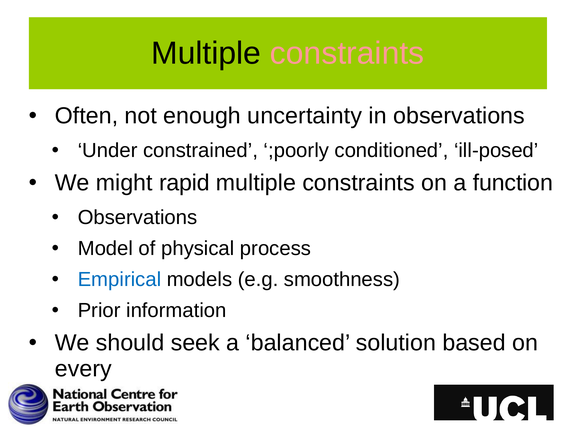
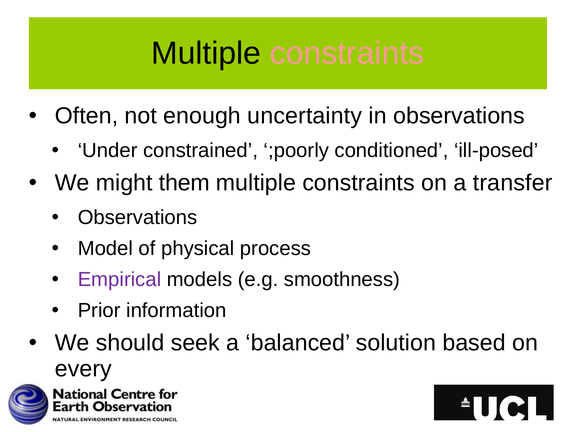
rapid: rapid -> them (184, 183)
function: function -> transfer (513, 183)
Empirical colour: blue -> purple (119, 279)
